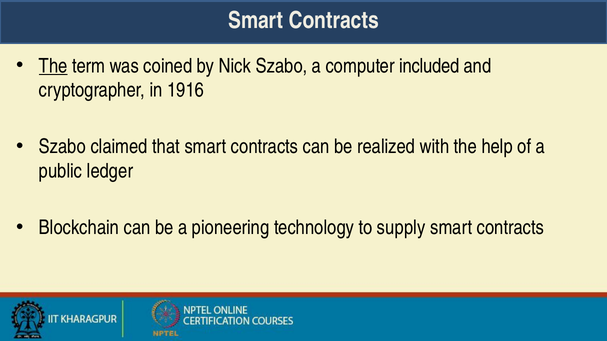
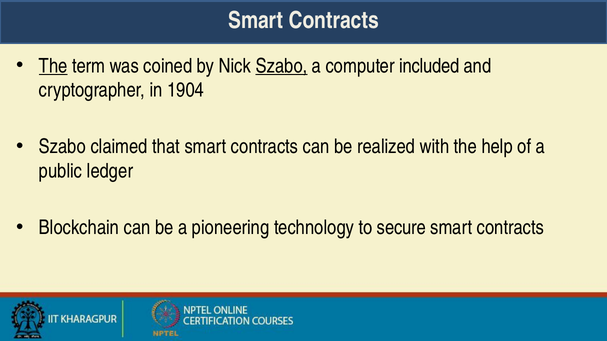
Szabo underline: none -> present (282, 66)
1916: 1916 -> 1904 (186, 90)
supply: supply -> secure (401, 228)
